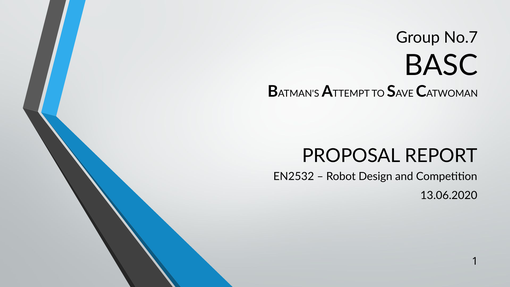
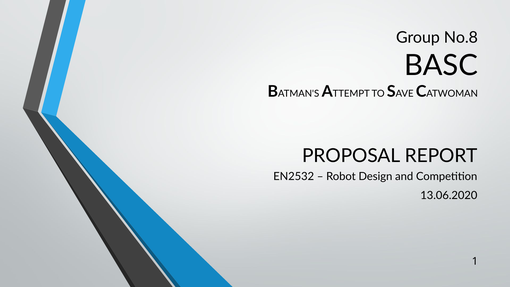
No.7: No.7 -> No.8 (461, 37)
